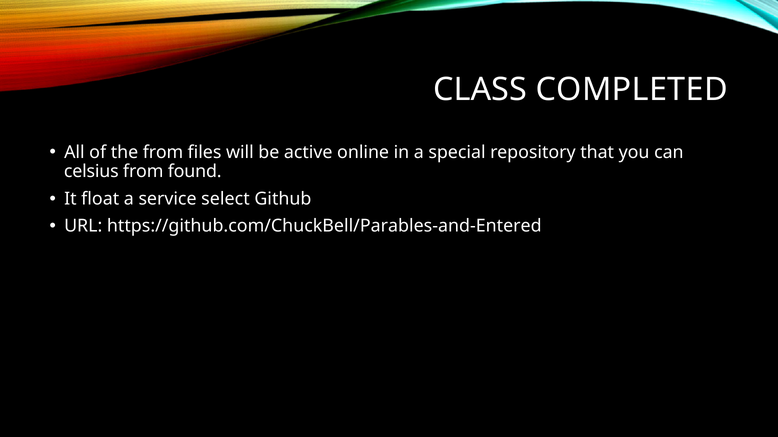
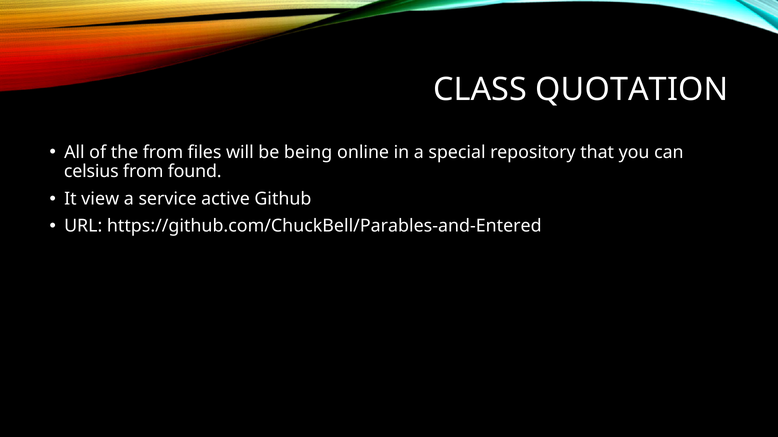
COMPLETED: COMPLETED -> QUOTATION (632, 90)
active: active -> being (308, 152)
float: float -> view (100, 199)
select: select -> active (226, 199)
